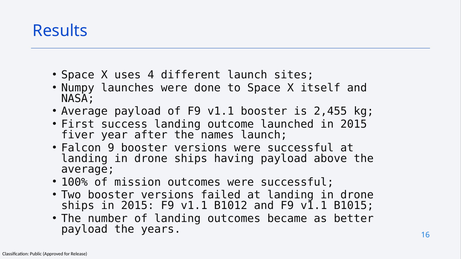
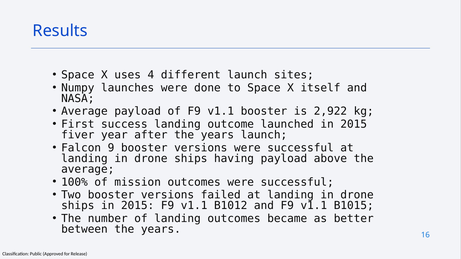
2,455: 2,455 -> 2,922 (330, 111)
after the names: names -> years (217, 135)
payload: payload -> between (84, 230)
